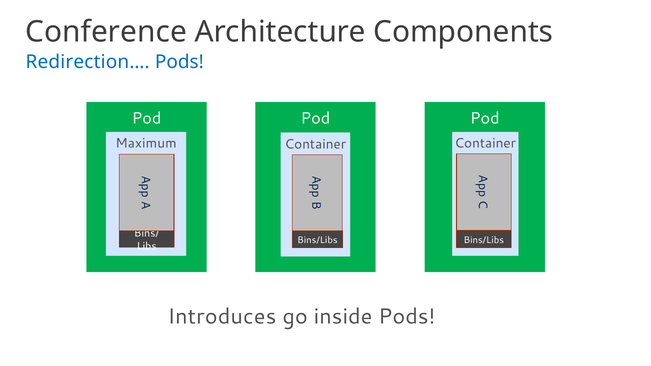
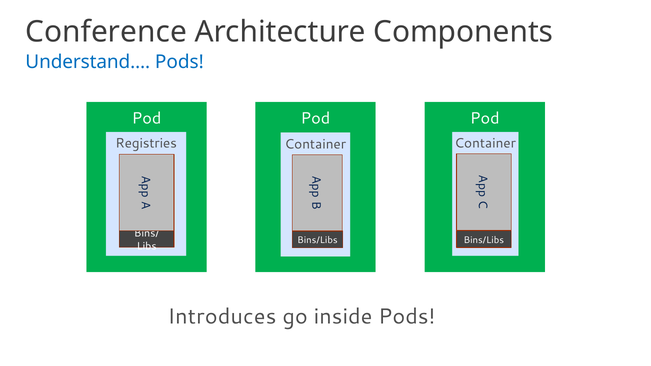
Redirection…: Redirection… -> Understand… (88, 62)
Maximum: Maximum -> Registries (146, 144)
